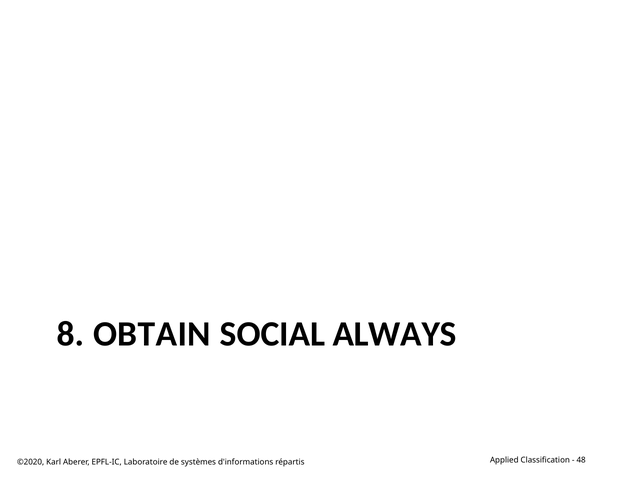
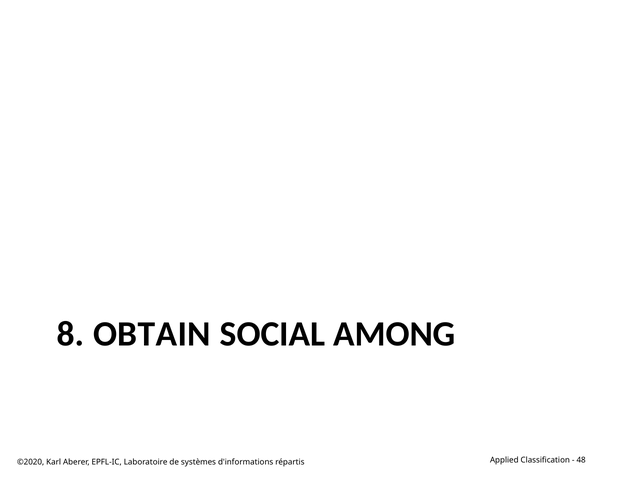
ALWAYS: ALWAYS -> AMONG (394, 334)
